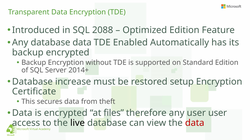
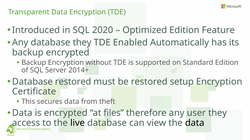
2088: 2088 -> 2020 (103, 30)
database data: data -> they (82, 43)
Database increase: increase -> restored (73, 82)
user user: user -> they (218, 113)
data colour: red -> black (195, 123)
